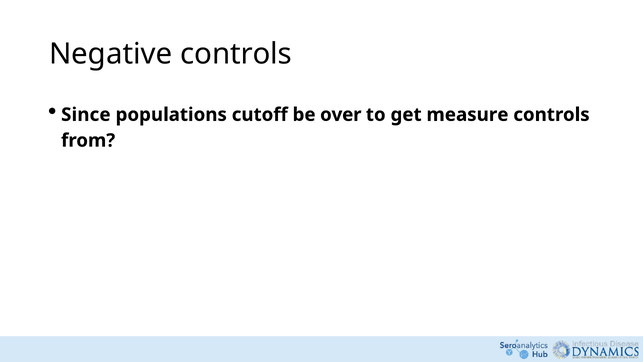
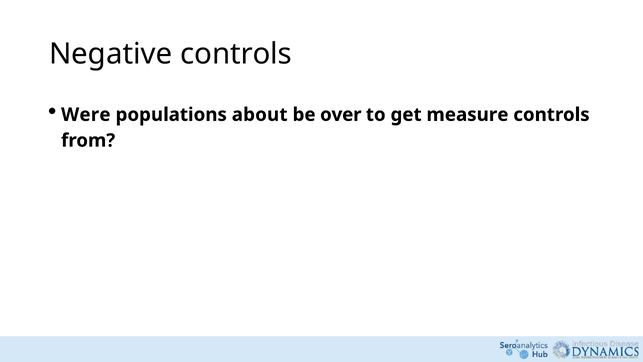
Since: Since -> Were (86, 115)
cutoff: cutoff -> about (260, 115)
